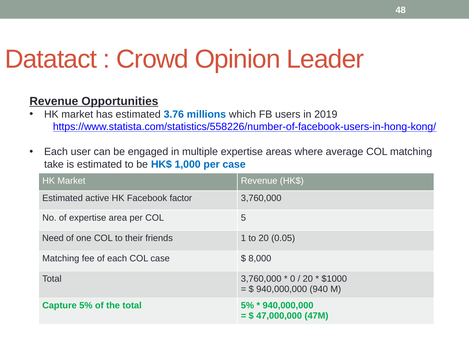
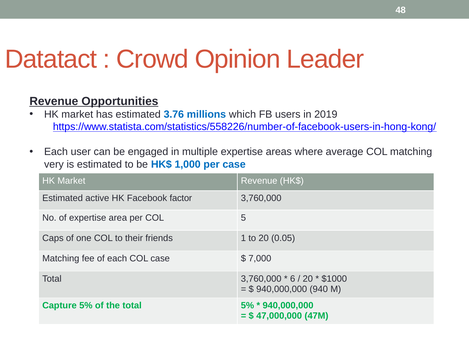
take: take -> very (54, 164)
Need: Need -> Caps (53, 238)
8,000: 8,000 -> 7,000 (260, 258)
0: 0 -> 6 (293, 279)
